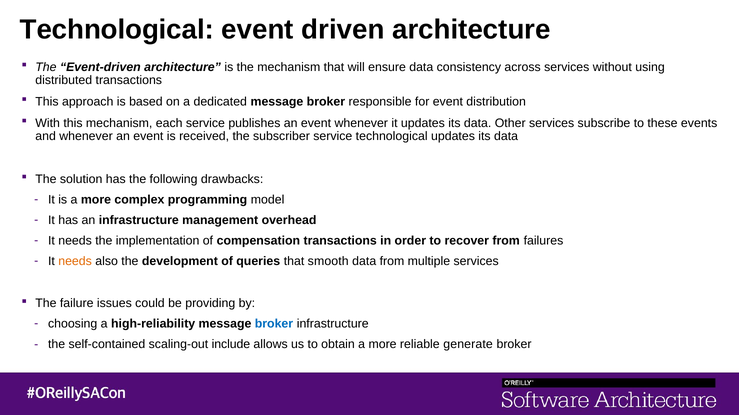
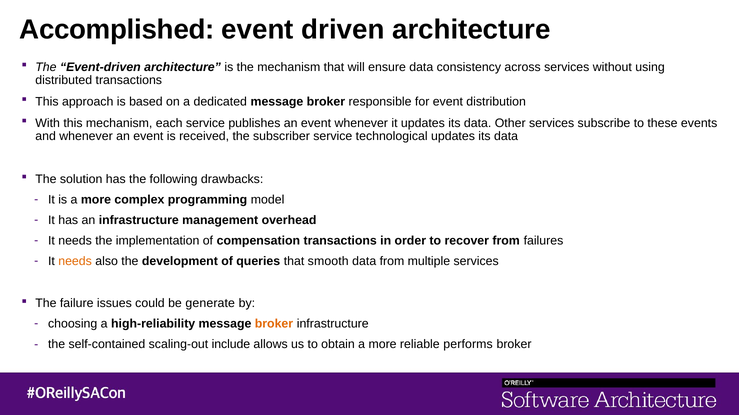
Technological: Technological -> Accomplished (117, 30)
providing: providing -> generate (210, 304)
broker colour: blue -> orange (274, 324)
generate: generate -> performs (468, 345)
